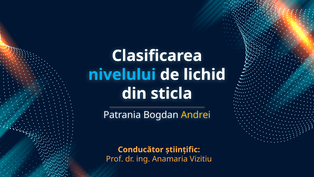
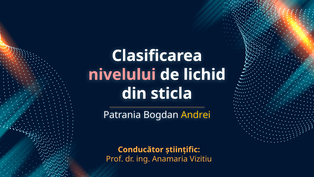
nivelului colour: light blue -> pink (122, 75)
